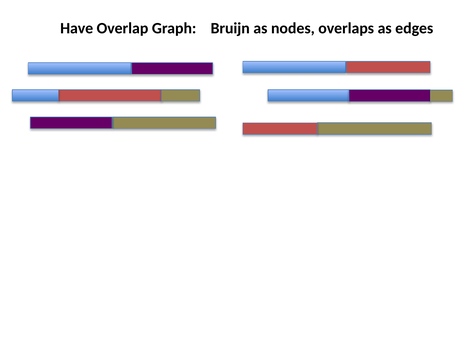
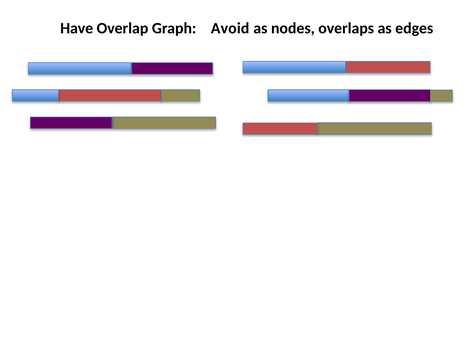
Bruijn: Bruijn -> Avoid (230, 28)
